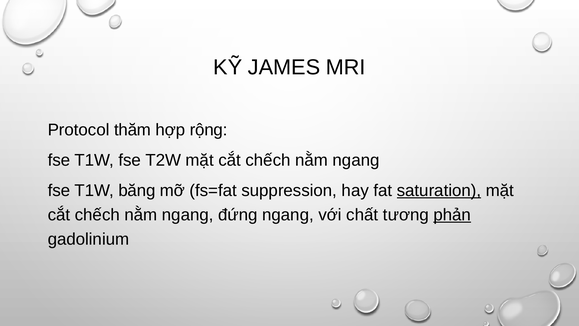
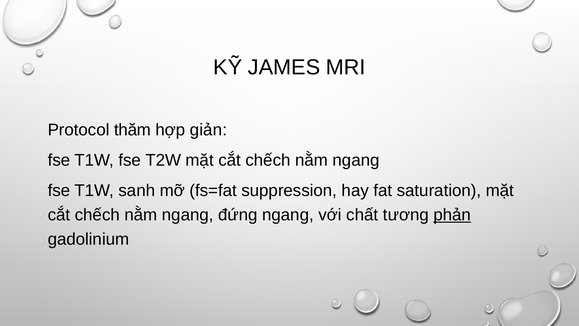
rộng: rộng -> giản (208, 130)
băng: băng -> sanh (137, 190)
saturation underline: present -> none (439, 190)
